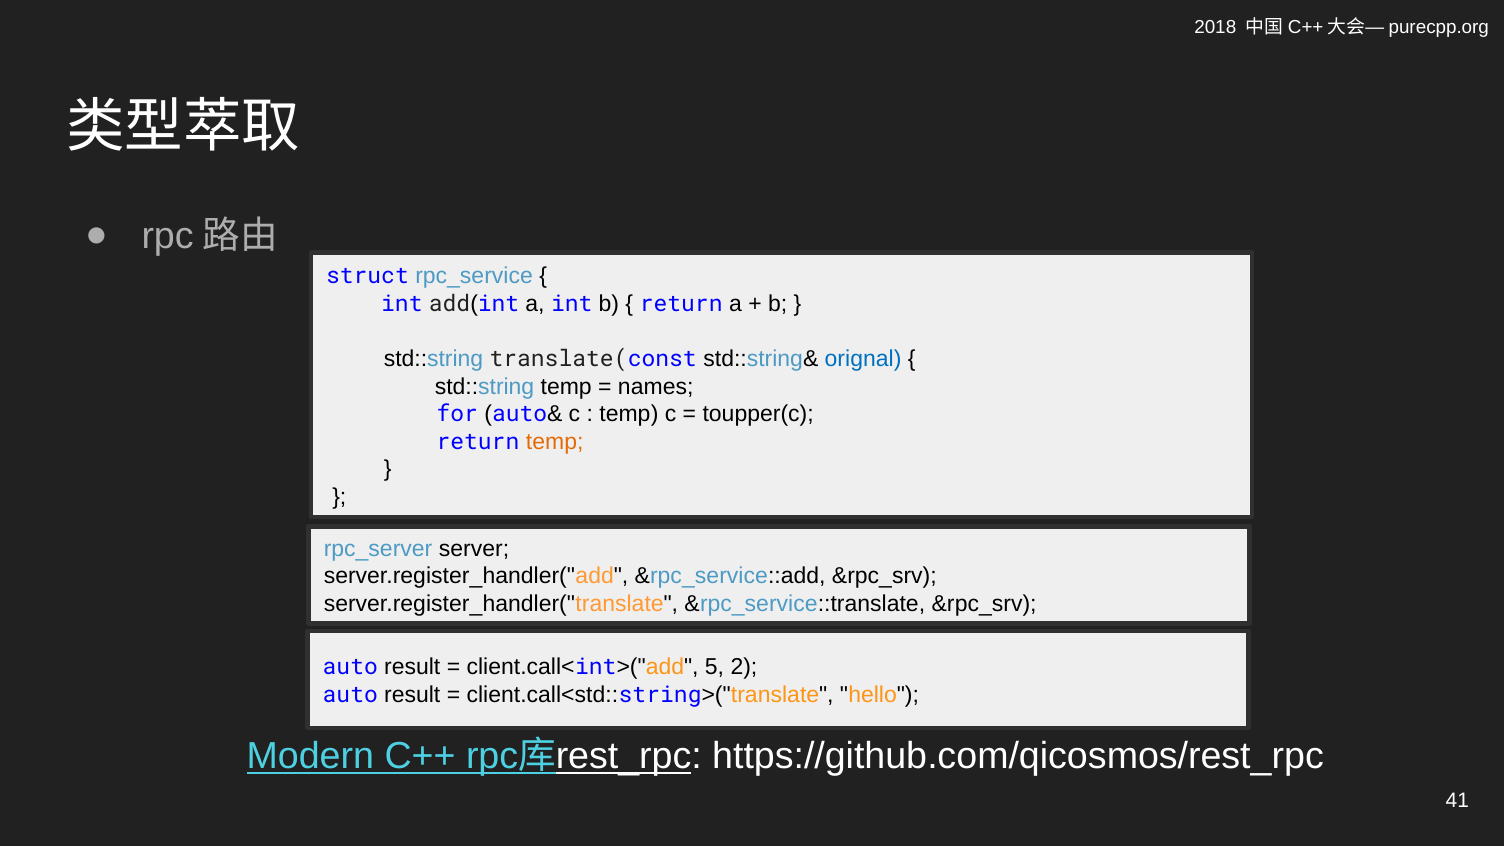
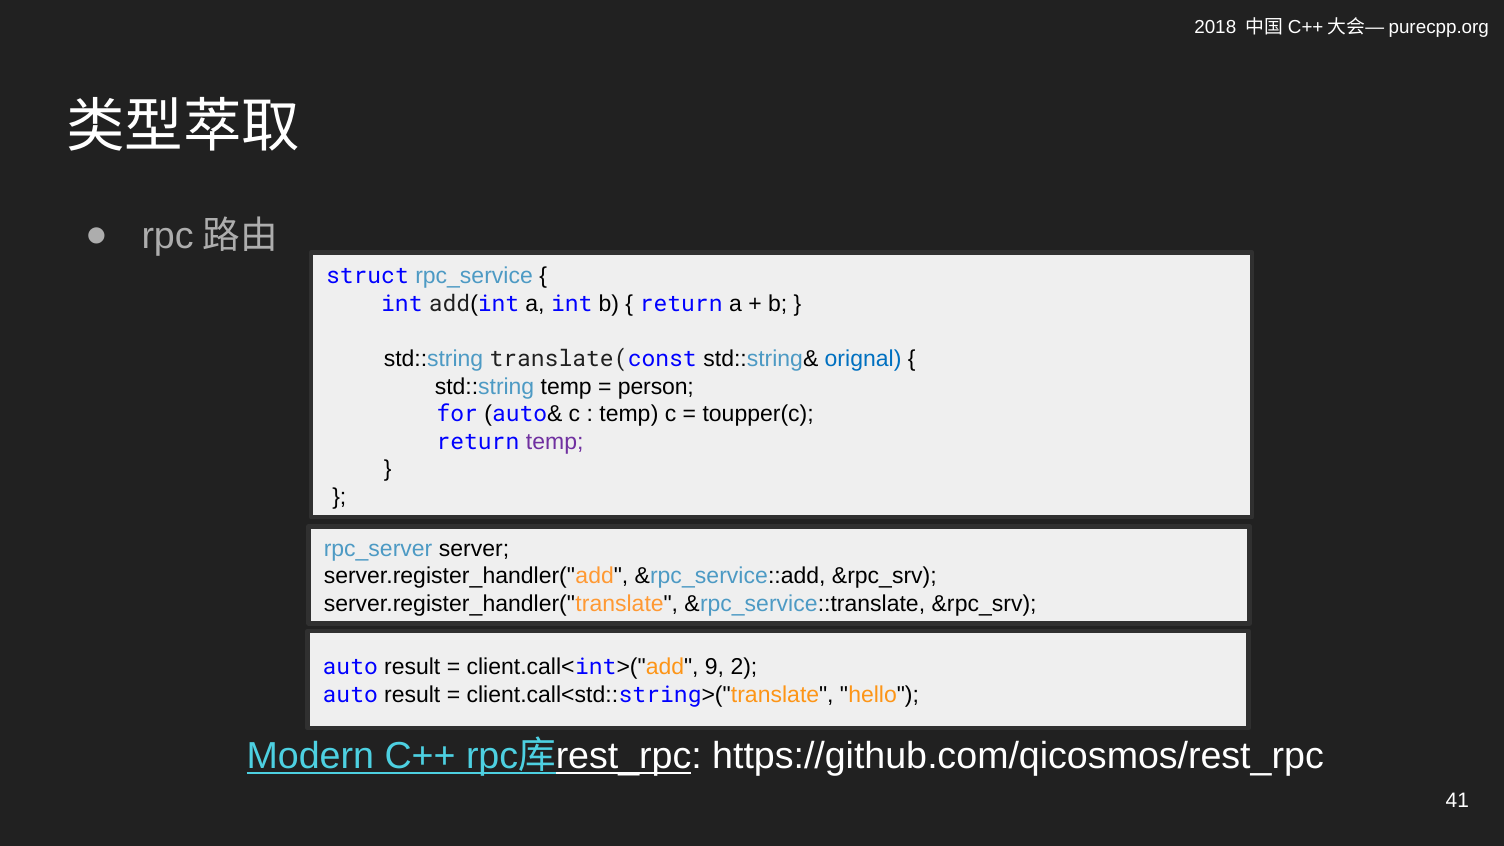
names: names -> person (656, 387)
temp colour: orange -> purple (555, 442)
5: 5 -> 9 (715, 667)
